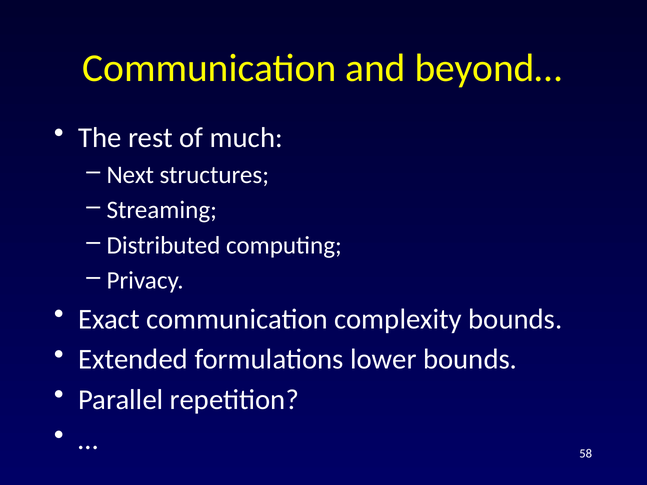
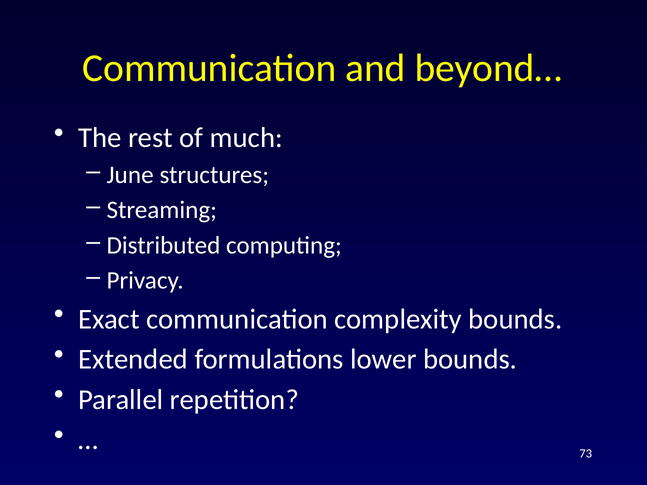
Next: Next -> June (130, 175)
58: 58 -> 73 (586, 454)
